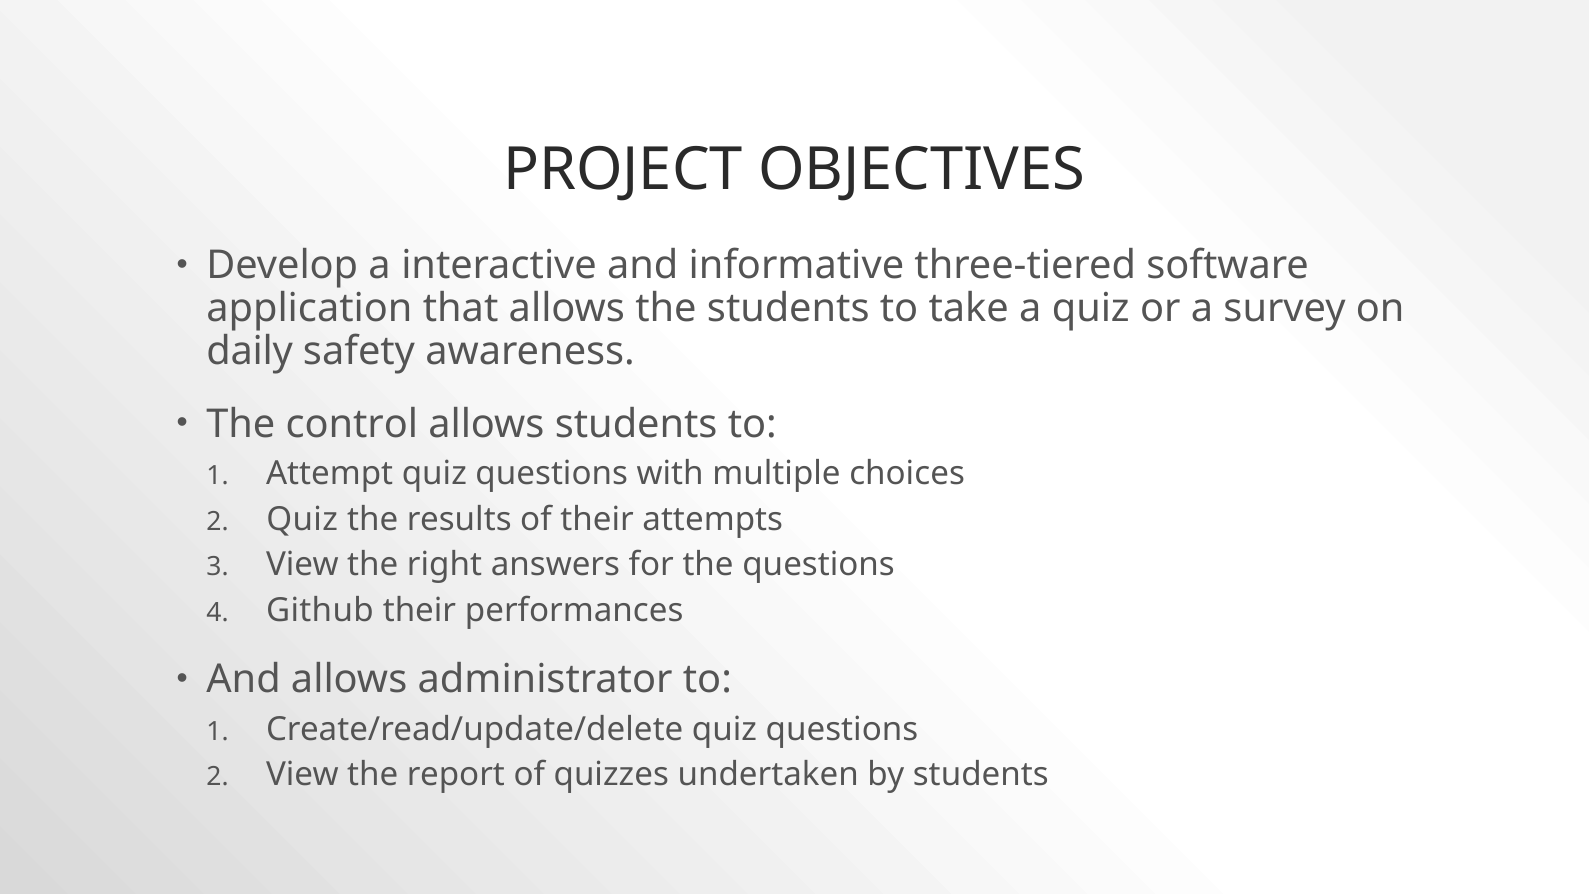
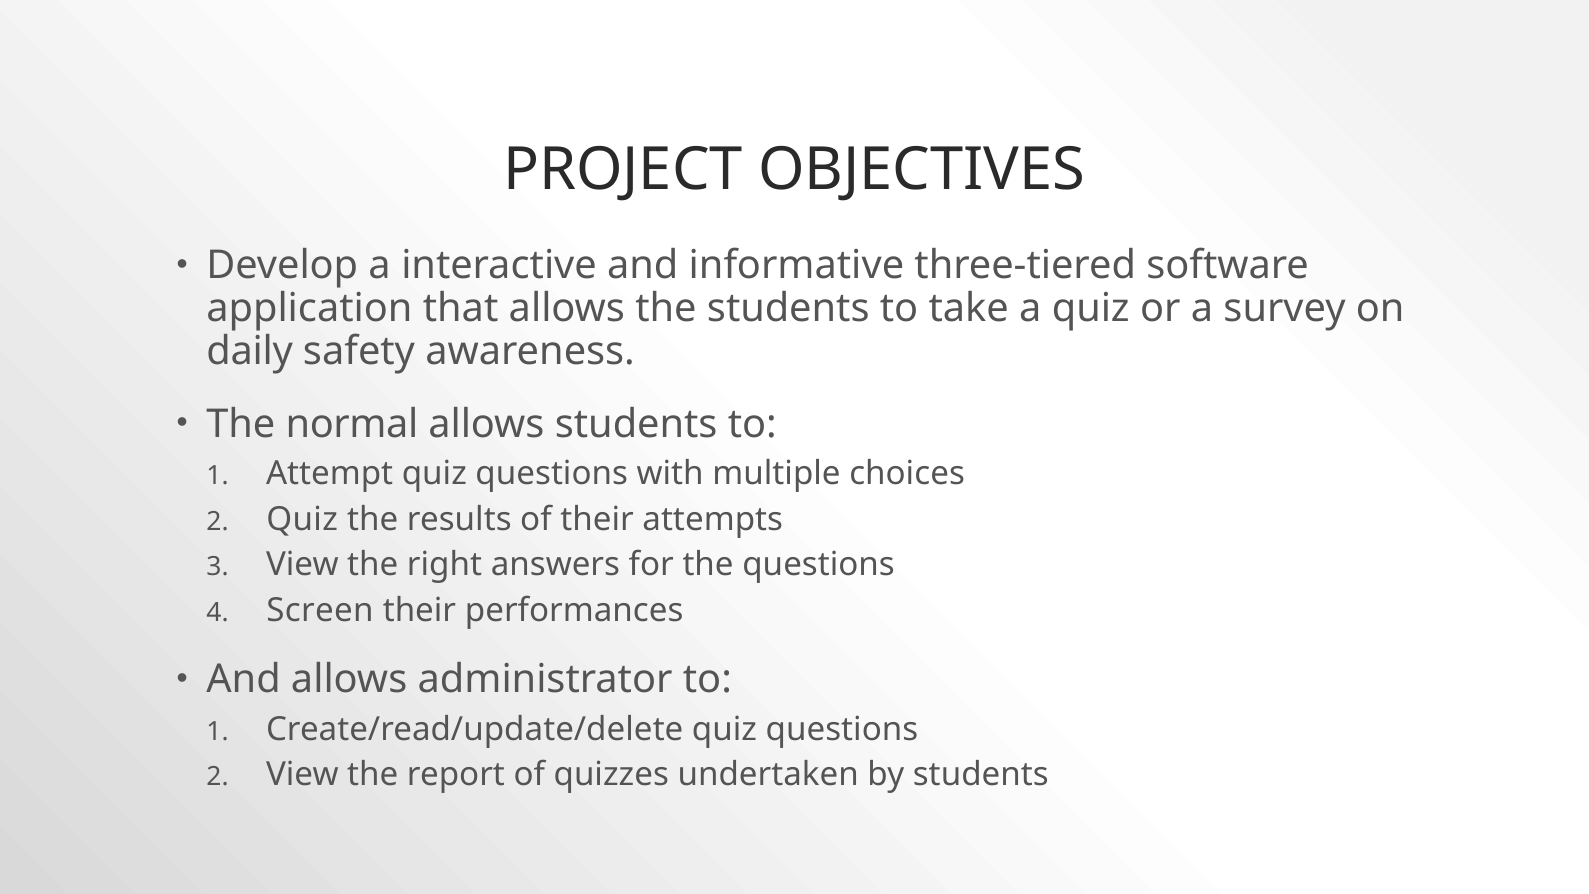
control: control -> normal (352, 424)
Github: Github -> Screen (320, 611)
